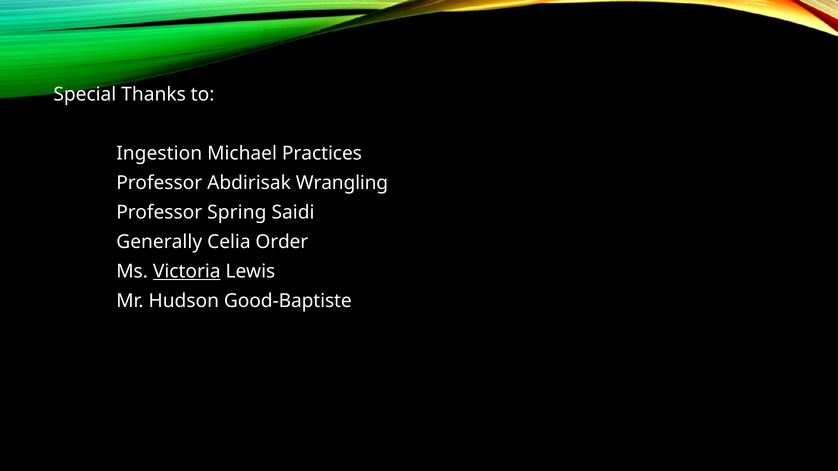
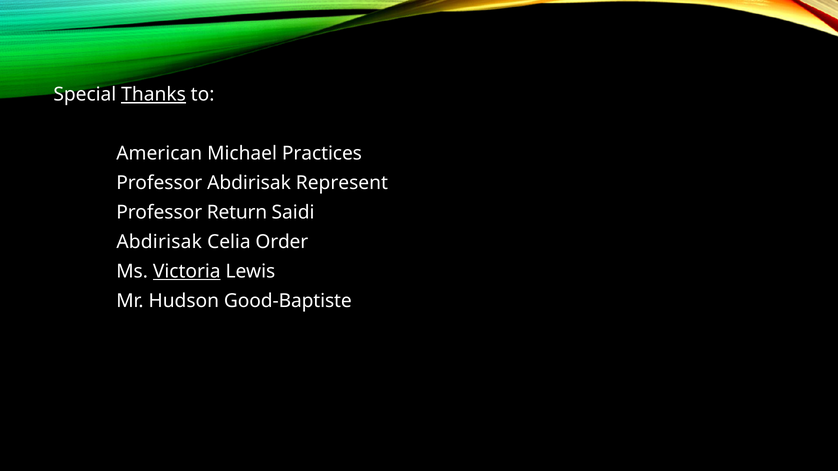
Thanks underline: none -> present (154, 95)
Ingestion: Ingestion -> American (159, 154)
Wrangling: Wrangling -> Represent (342, 183)
Spring: Spring -> Return (237, 212)
Generally: Generally -> Abdirisak (159, 242)
